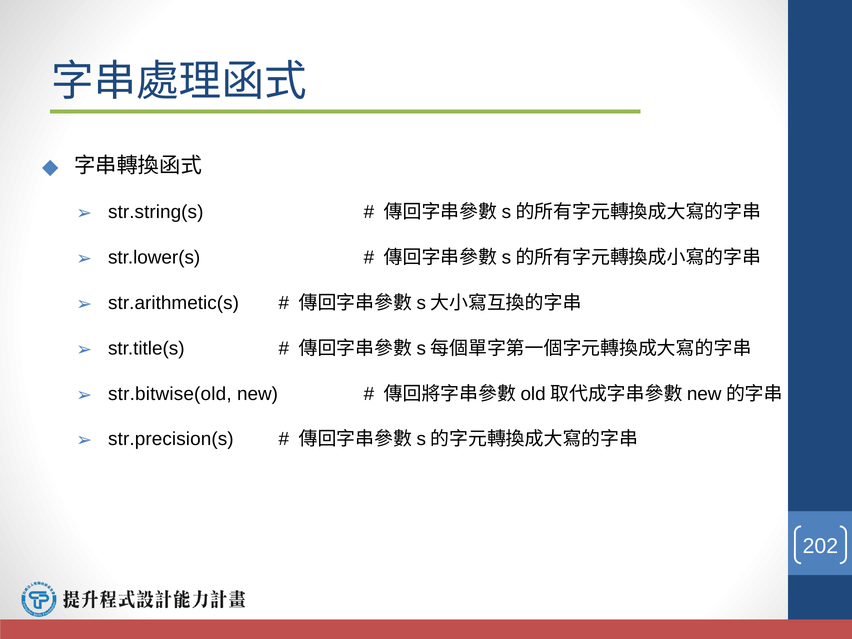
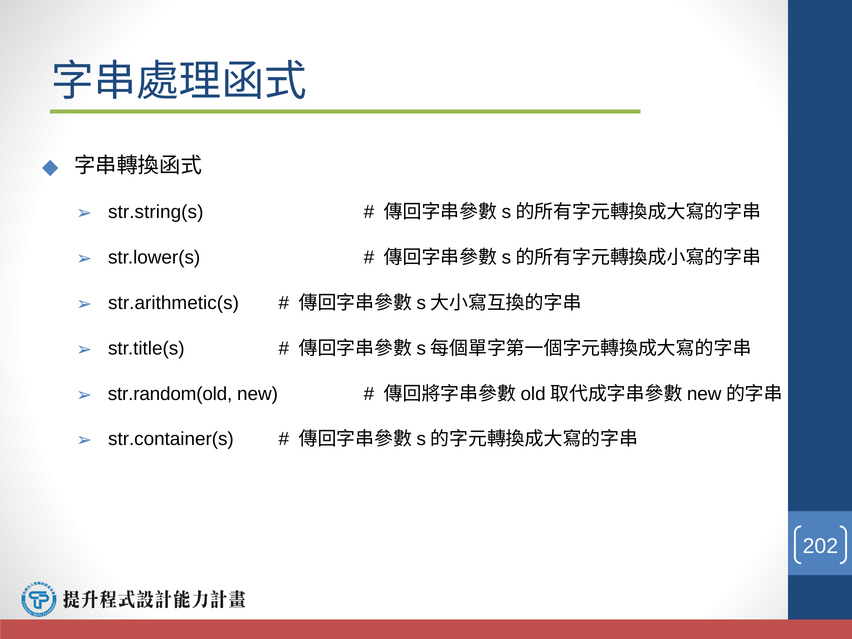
str.bitwise(old: str.bitwise(old -> str.random(old (170, 394)
str.precision(s: str.precision(s -> str.container(s (171, 439)
